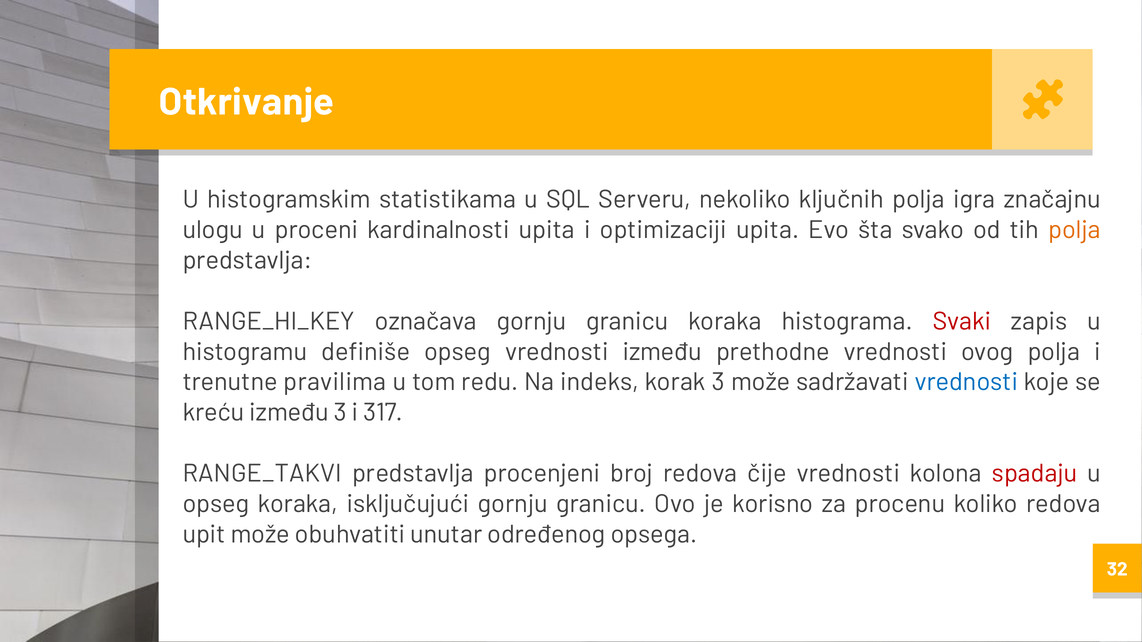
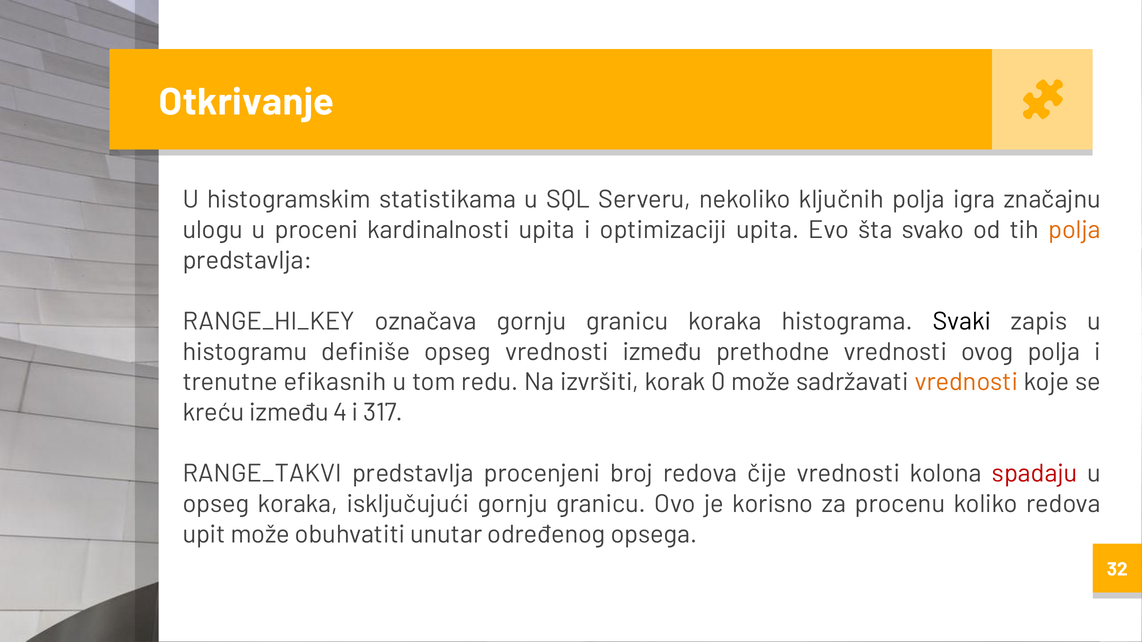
Svaki colour: red -> black (962, 321)
pravilima: pravilima -> efikasnih (335, 382)
indeks: indeks -> izvršiti (600, 382)
korak 3: 3 -> 0 (719, 382)
vrednosti colour: blue -> orange (966, 382)
između 3: 3 -> 4 (340, 413)
